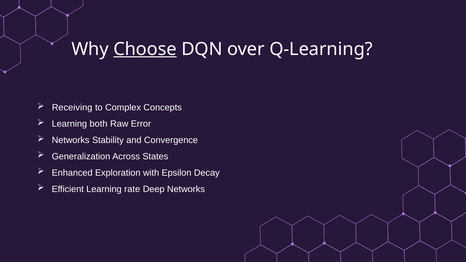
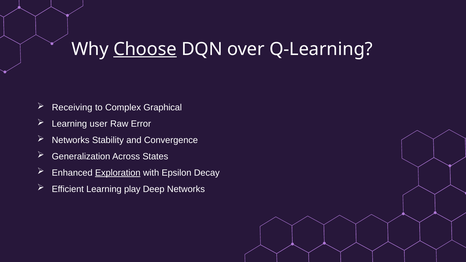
Concepts: Concepts -> Graphical (163, 108)
both: both -> user (99, 124)
Exploration underline: none -> present (118, 173)
rate: rate -> play (132, 189)
